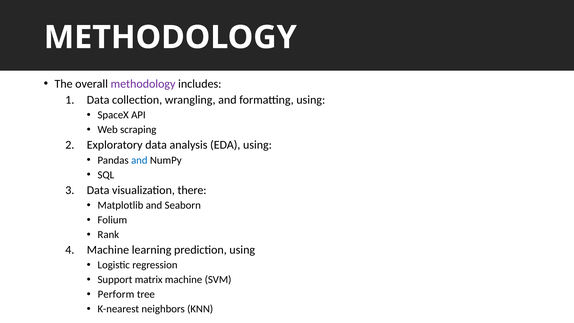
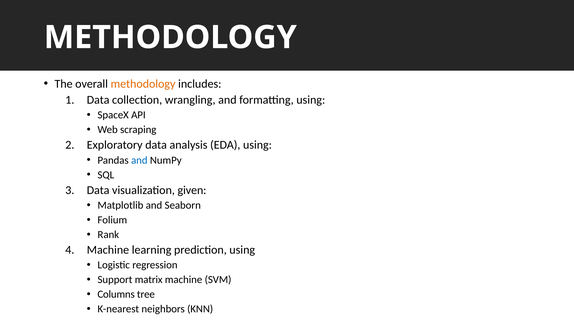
methodology colour: purple -> orange (143, 84)
there: there -> given (192, 190)
Perform: Perform -> Columns (116, 294)
